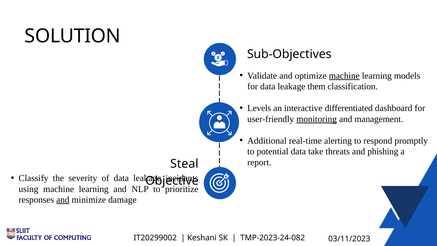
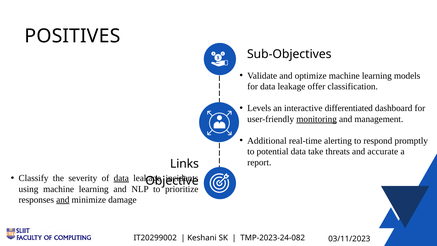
SOLUTION: SOLUTION -> POSITIVES (72, 36)
machine underline: present -> none (344, 76)
them: them -> offer (316, 87)
phishing: phishing -> accurate (383, 152)
Steal: Steal -> Links (184, 164)
data underline: none -> present (121, 178)
